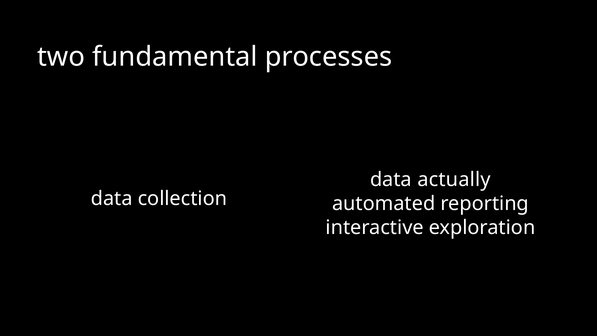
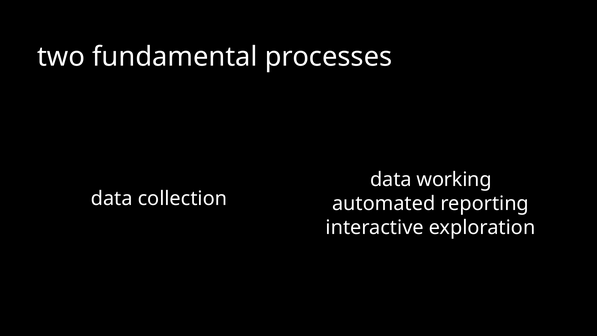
actually: actually -> working (454, 180)
